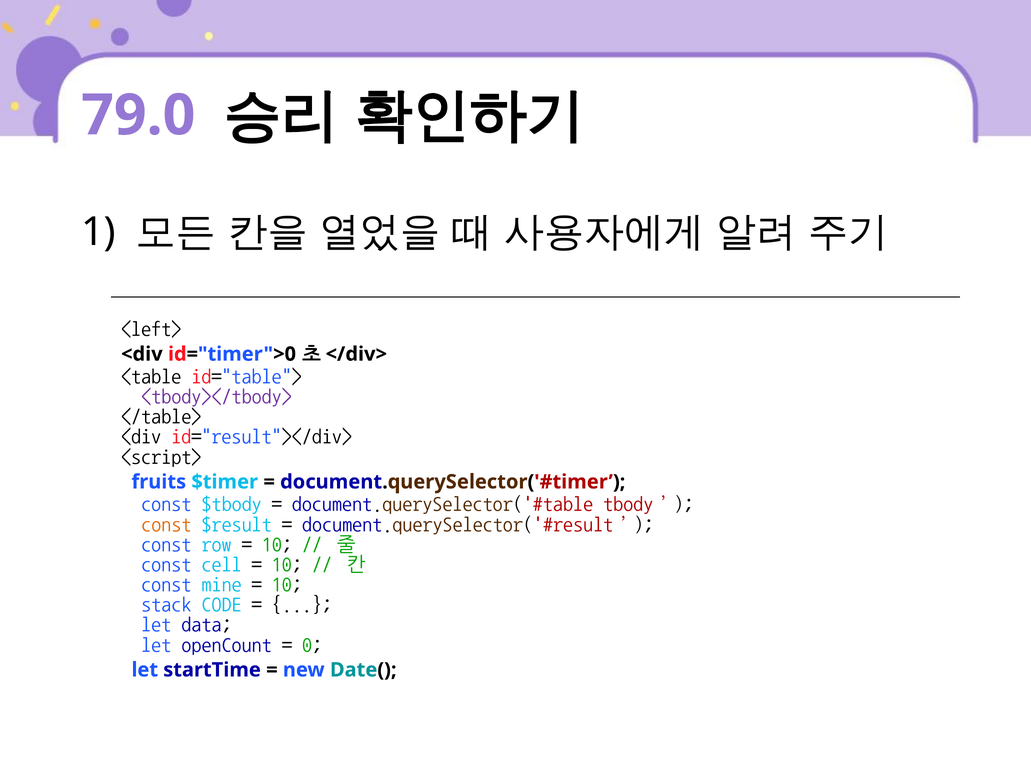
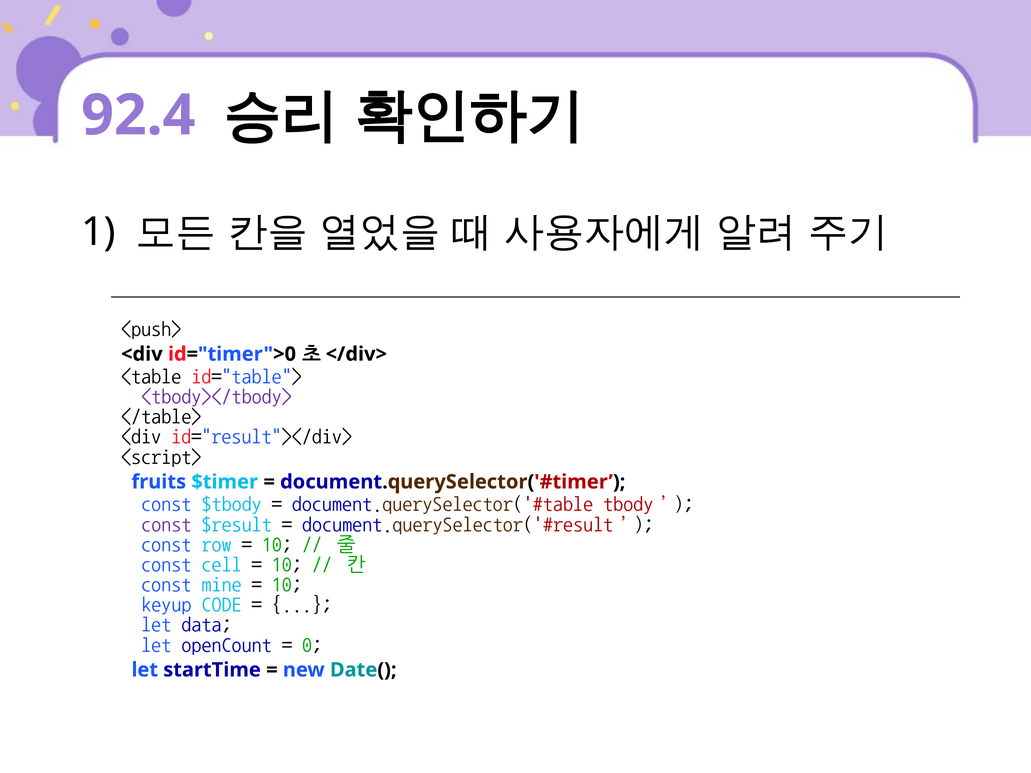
79.0: 79.0 -> 92.4 (138, 115)
<left>: <left> -> <push> (151, 329)
const colour: orange -> purple (166, 524)
stack: stack -> keyup (166, 604)
